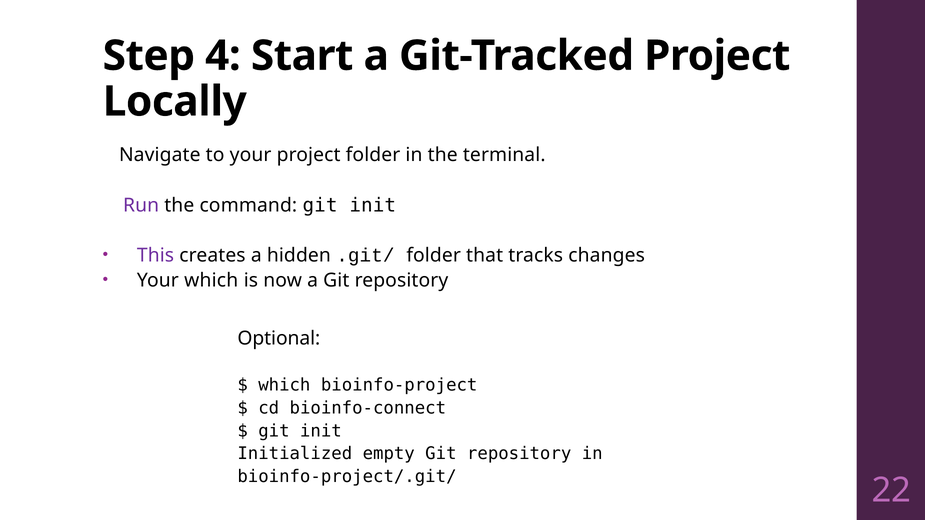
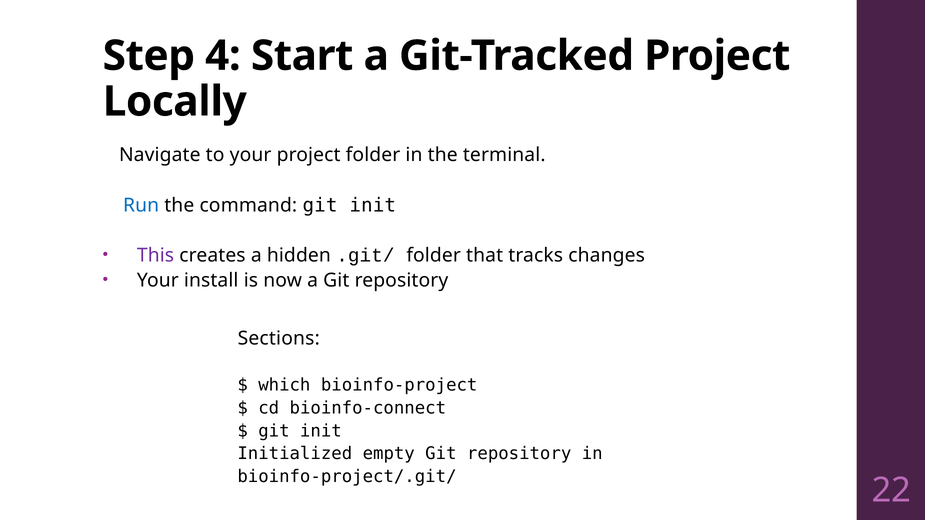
Run colour: purple -> blue (141, 205)
Your which: which -> install (211, 281)
Optional: Optional -> Sections (279, 339)
